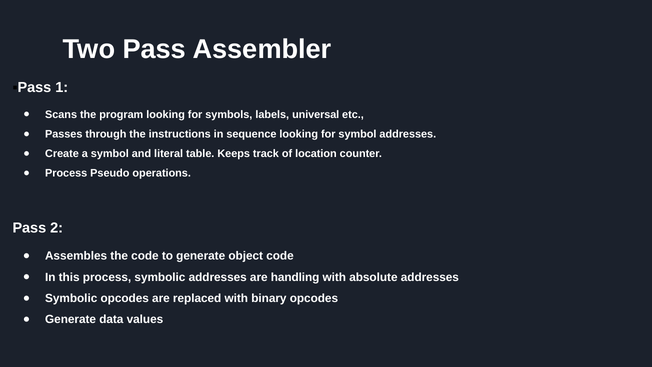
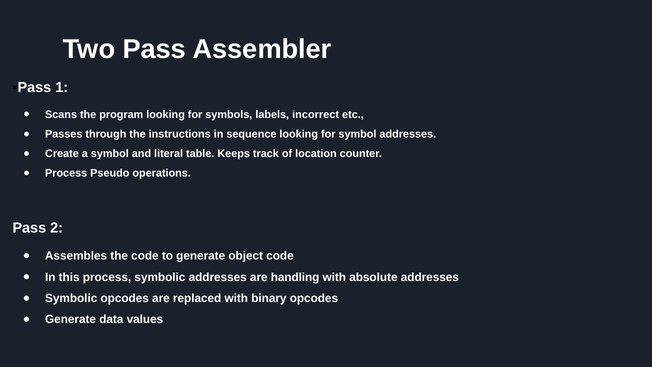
universal: universal -> incorrect (316, 114)
